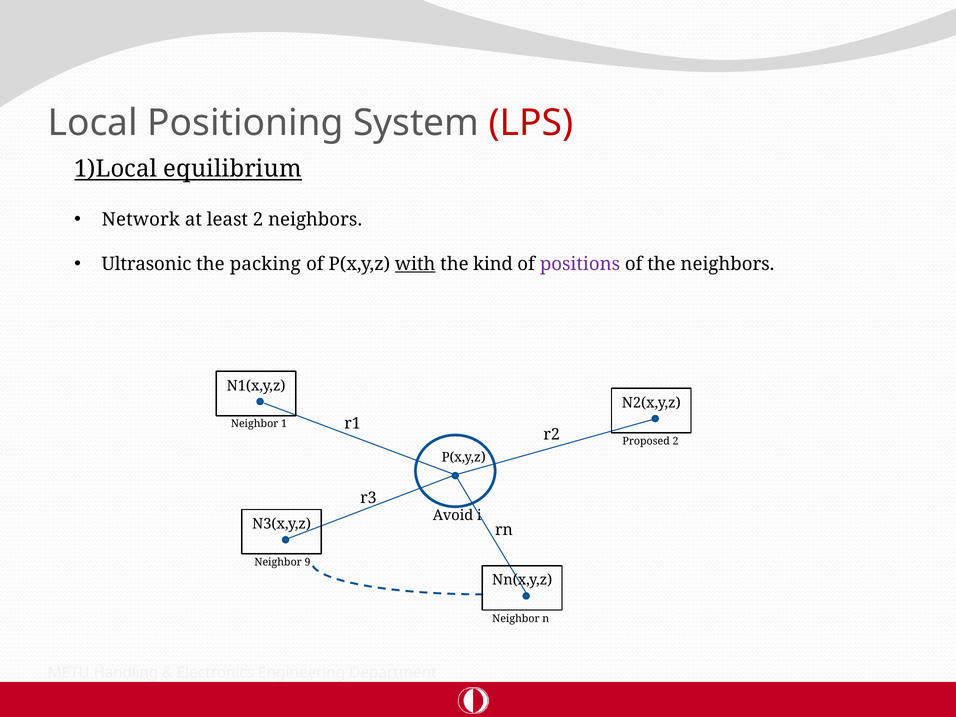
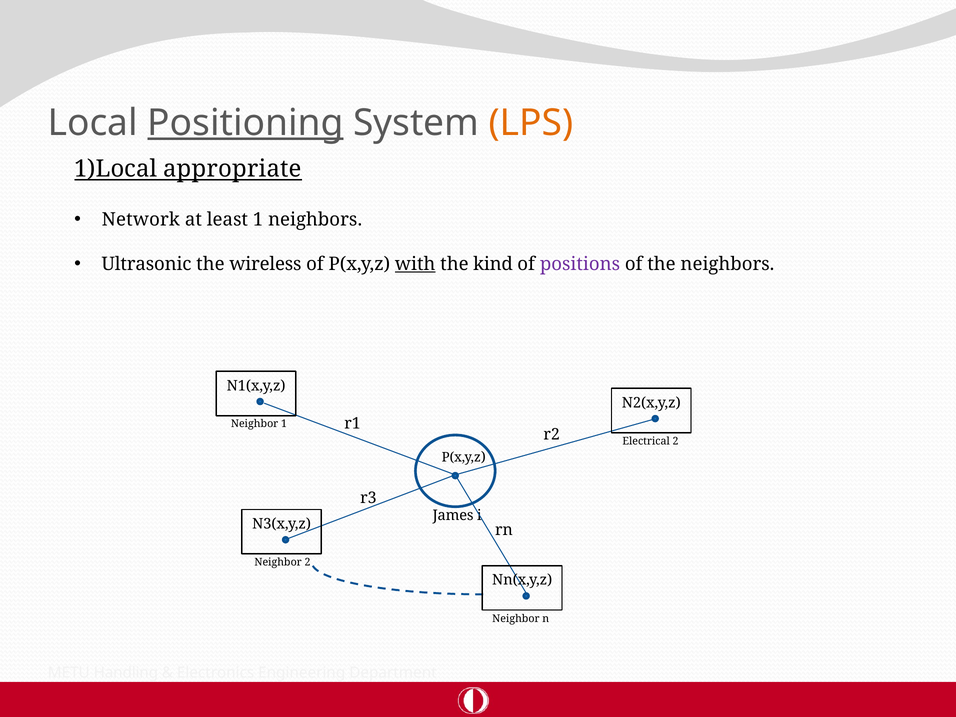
Positioning underline: none -> present (245, 123)
LPS colour: red -> orange (531, 123)
equilibrium: equilibrium -> appropriate (232, 169)
least 2: 2 -> 1 (258, 220)
packing: packing -> wireless (265, 264)
Proposed: Proposed -> Electrical (646, 441)
Avoid: Avoid -> James (453, 516)
Neighbor 9: 9 -> 2 (308, 562)
